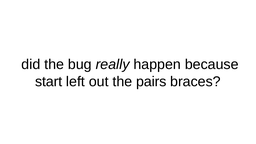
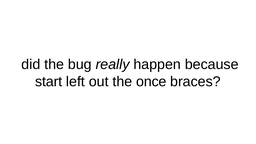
pairs: pairs -> once (151, 82)
